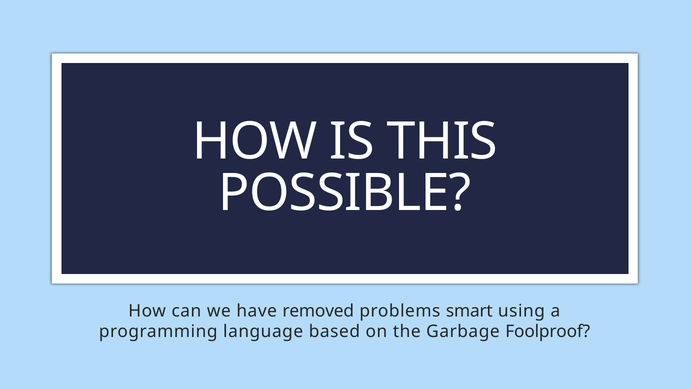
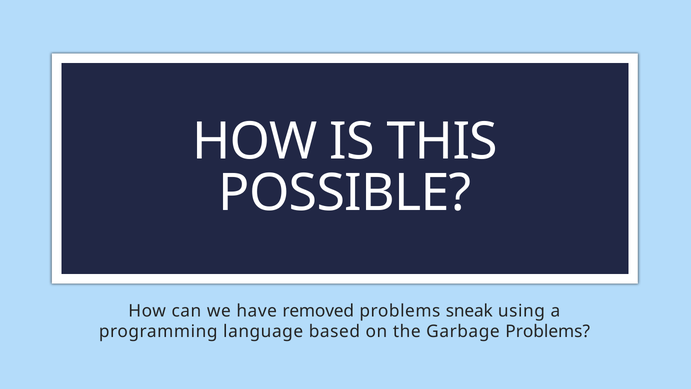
smart: smart -> sneak (469, 311)
Garbage Foolproof: Foolproof -> Problems (548, 331)
